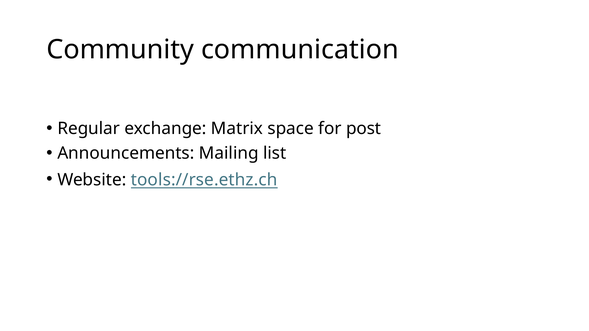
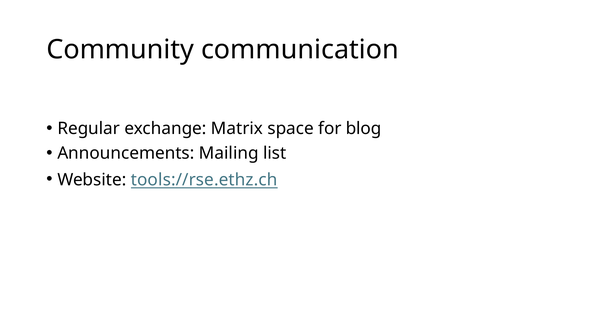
post: post -> blog (364, 129)
